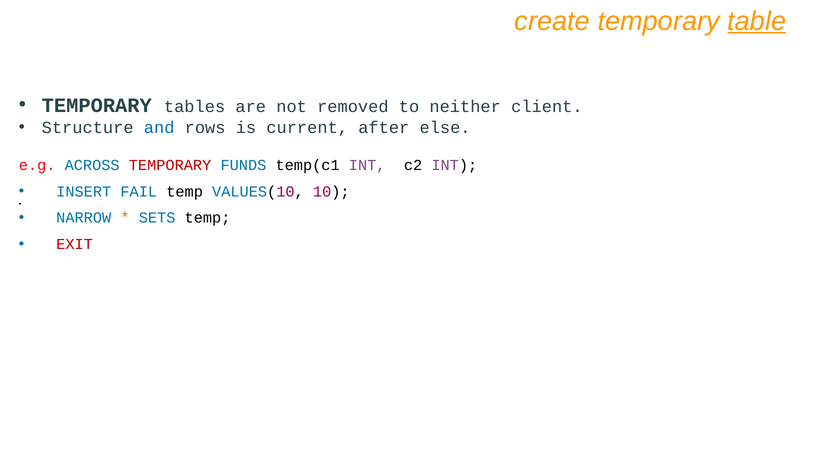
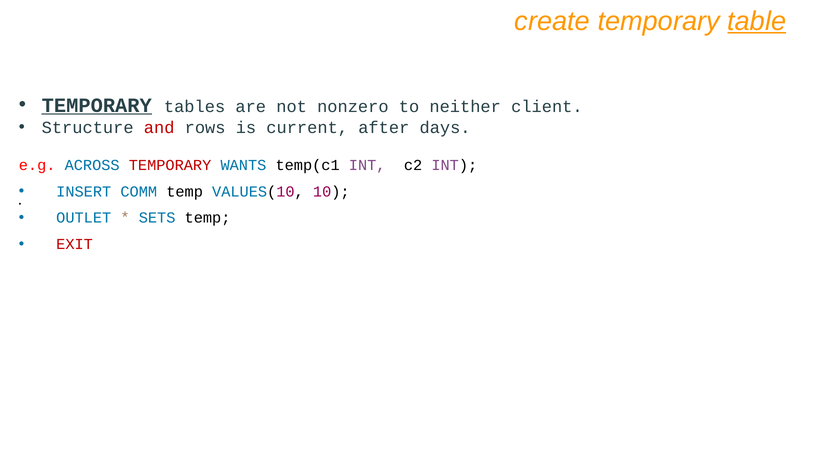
TEMPORARY underline: none -> present (97, 105)
removed: removed -> nonzero (353, 107)
and colour: blue -> red (159, 128)
else: else -> days (445, 128)
FUNDS: FUNDS -> WANTS (243, 165)
FAIL: FAIL -> COMM (139, 192)
NARROW: NARROW -> OUTLET (84, 218)
